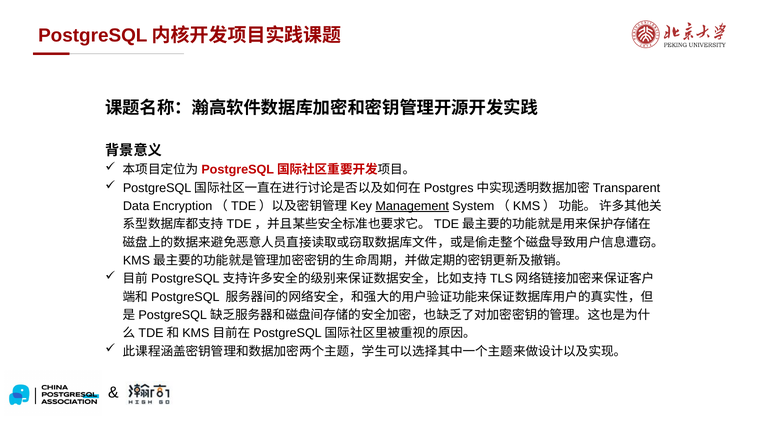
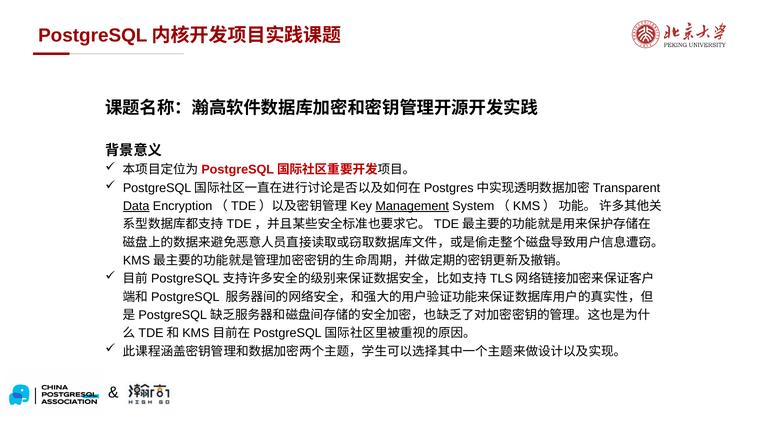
Data underline: none -> present (136, 206)
